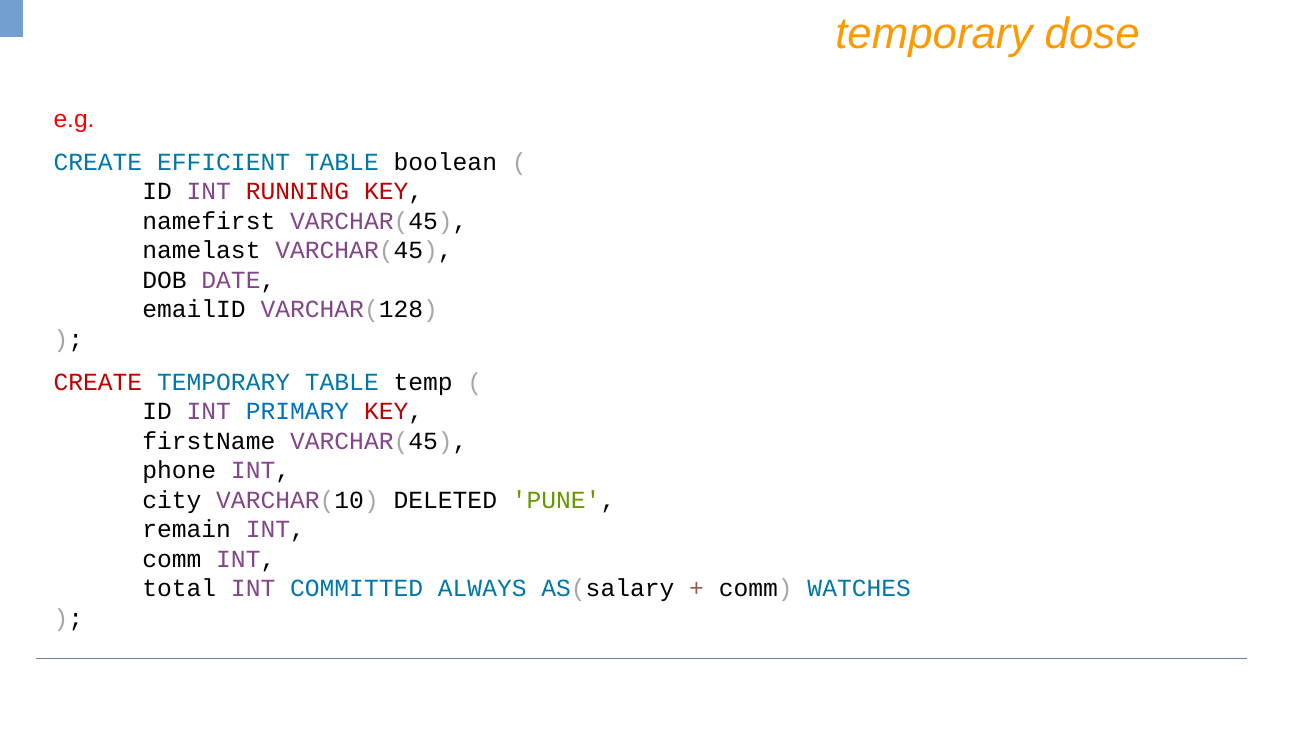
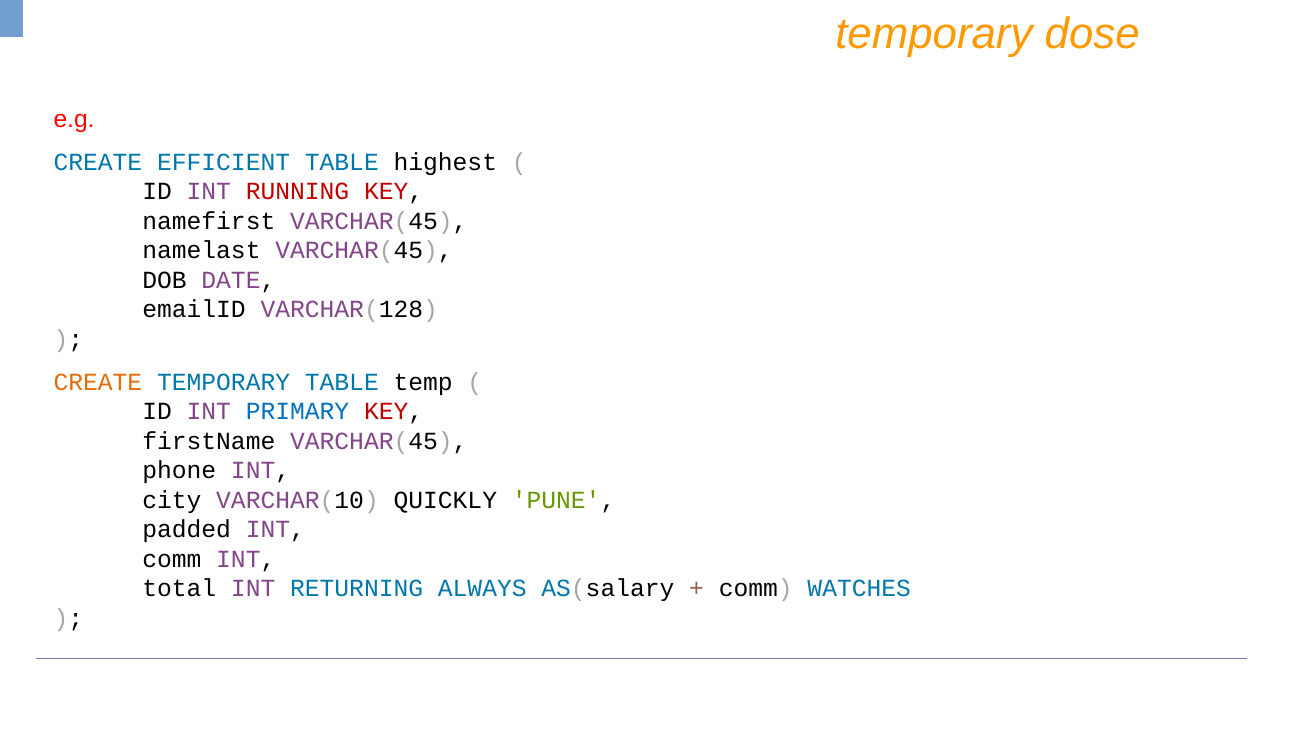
boolean: boolean -> highest (445, 162)
CREATE colour: red -> orange (98, 382)
DELETED: DELETED -> QUICKLY (445, 500)
remain: remain -> padded (187, 530)
COMMITTED: COMMITTED -> RETURNING (357, 589)
